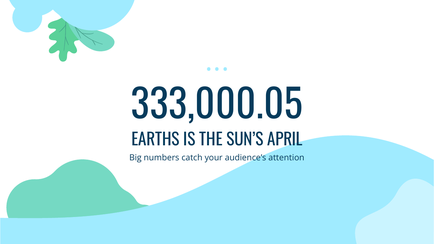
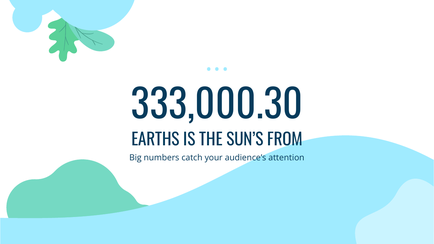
333,000.05: 333,000.05 -> 333,000.30 (217, 106)
APRIL: APRIL -> FROM (285, 140)
